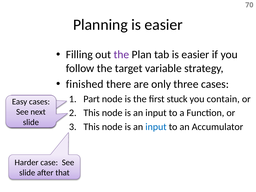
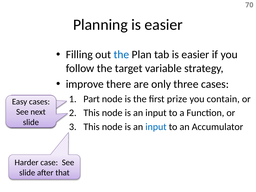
the colour: purple -> blue (121, 55)
finished: finished -> improve (85, 84)
stuck: stuck -> prize (177, 99)
